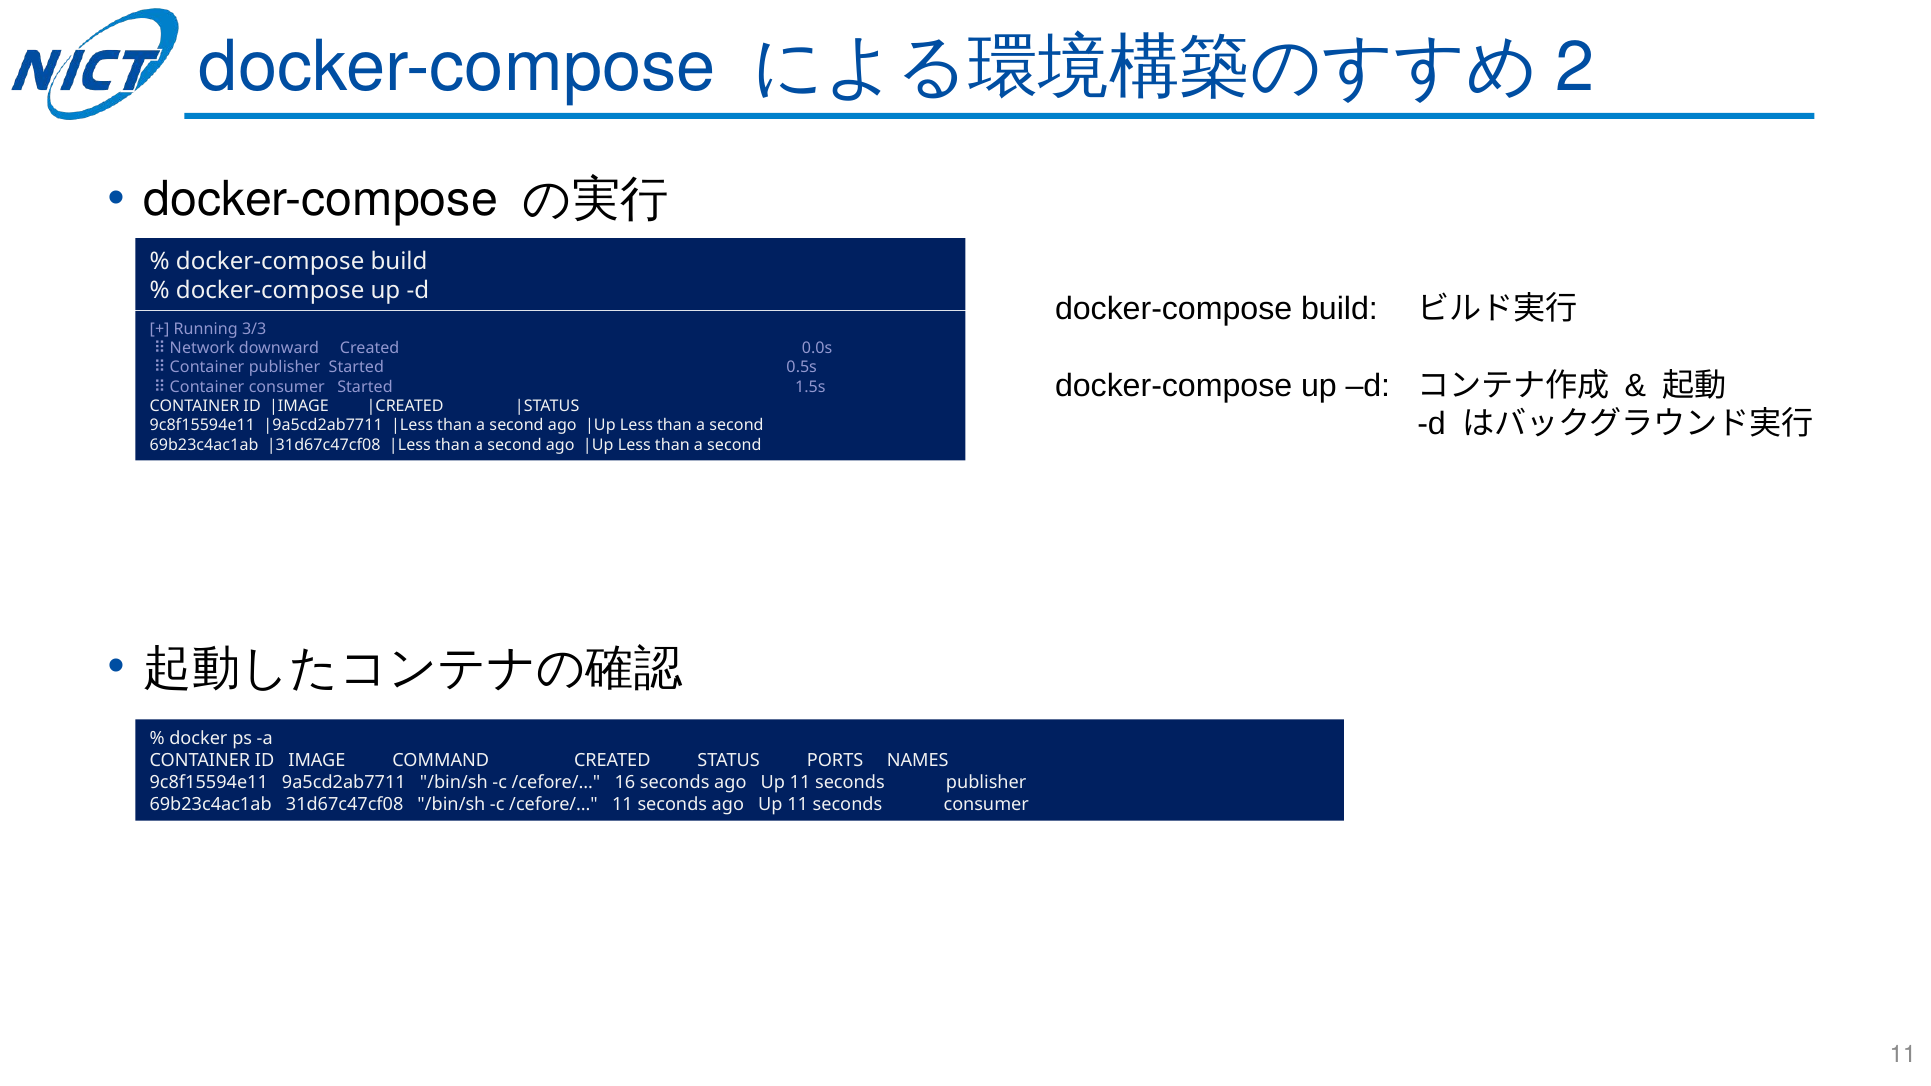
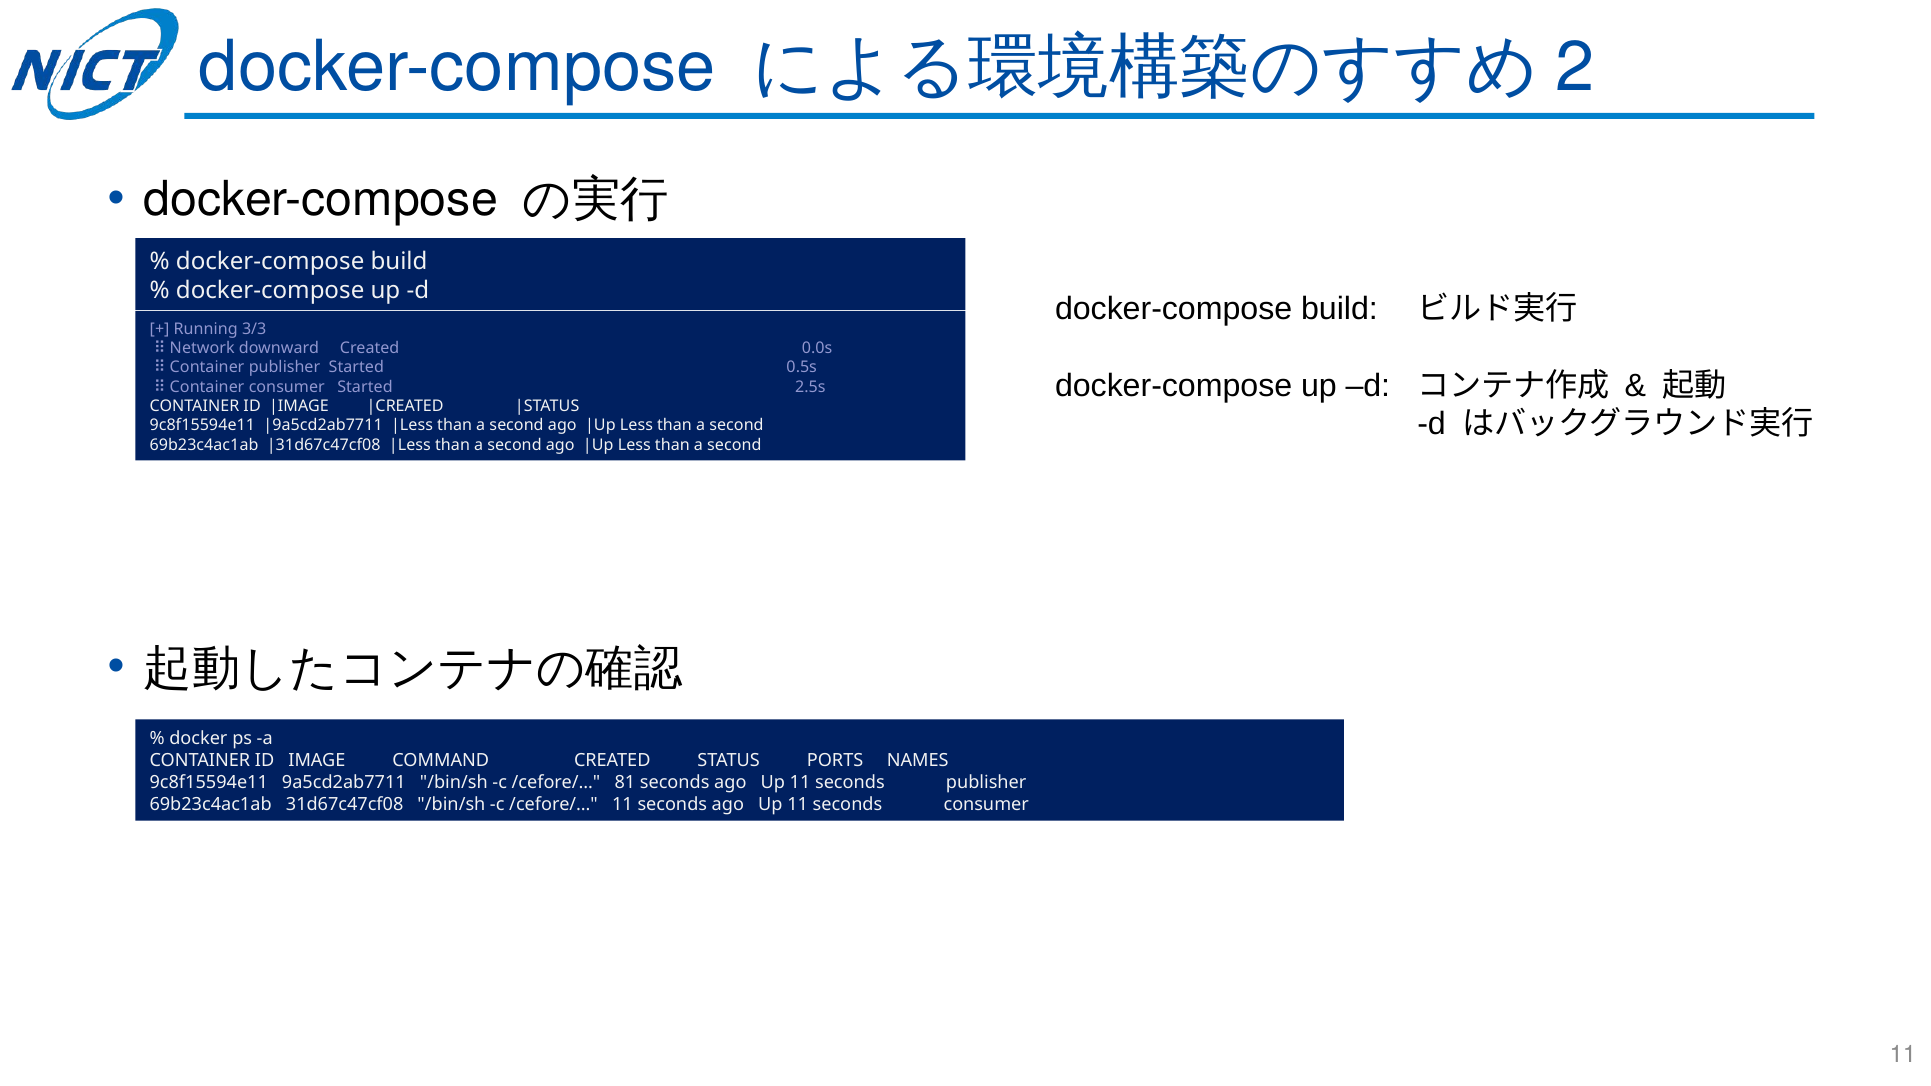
1.5s: 1.5s -> 2.5s (810, 387)
16: 16 -> 81 (625, 782)
